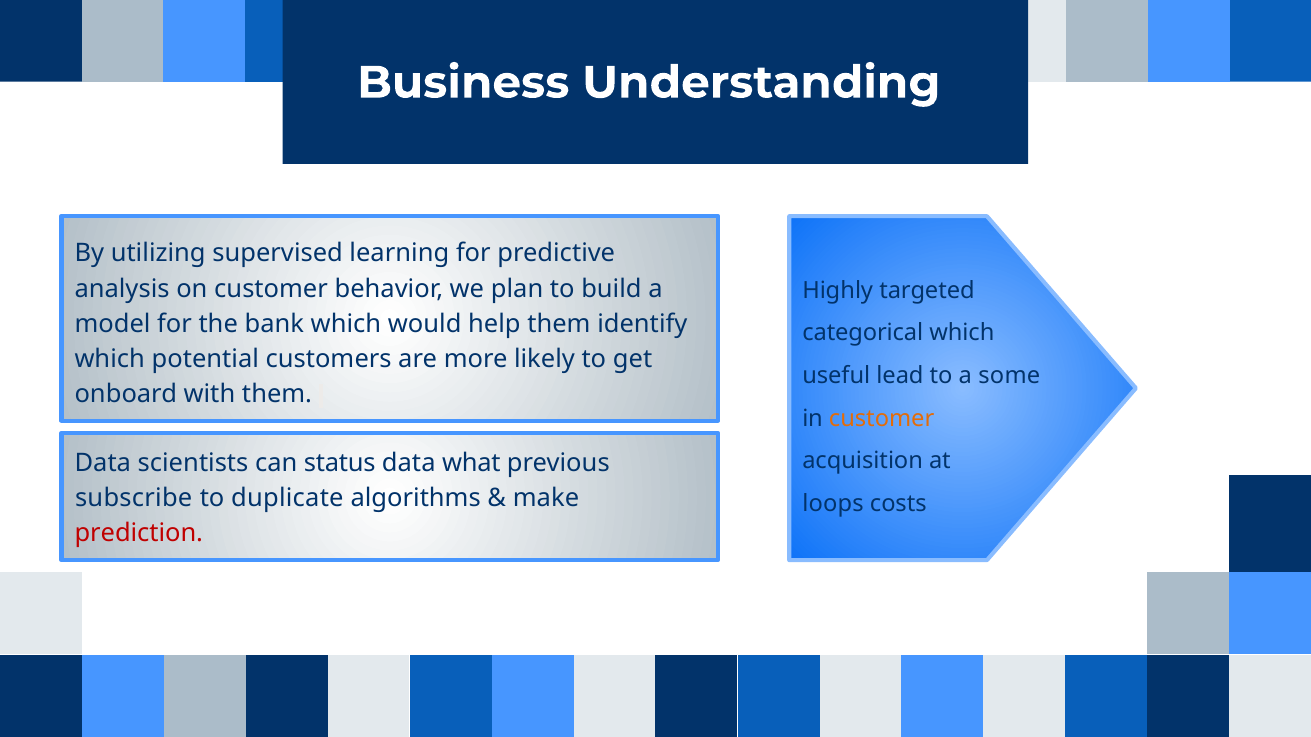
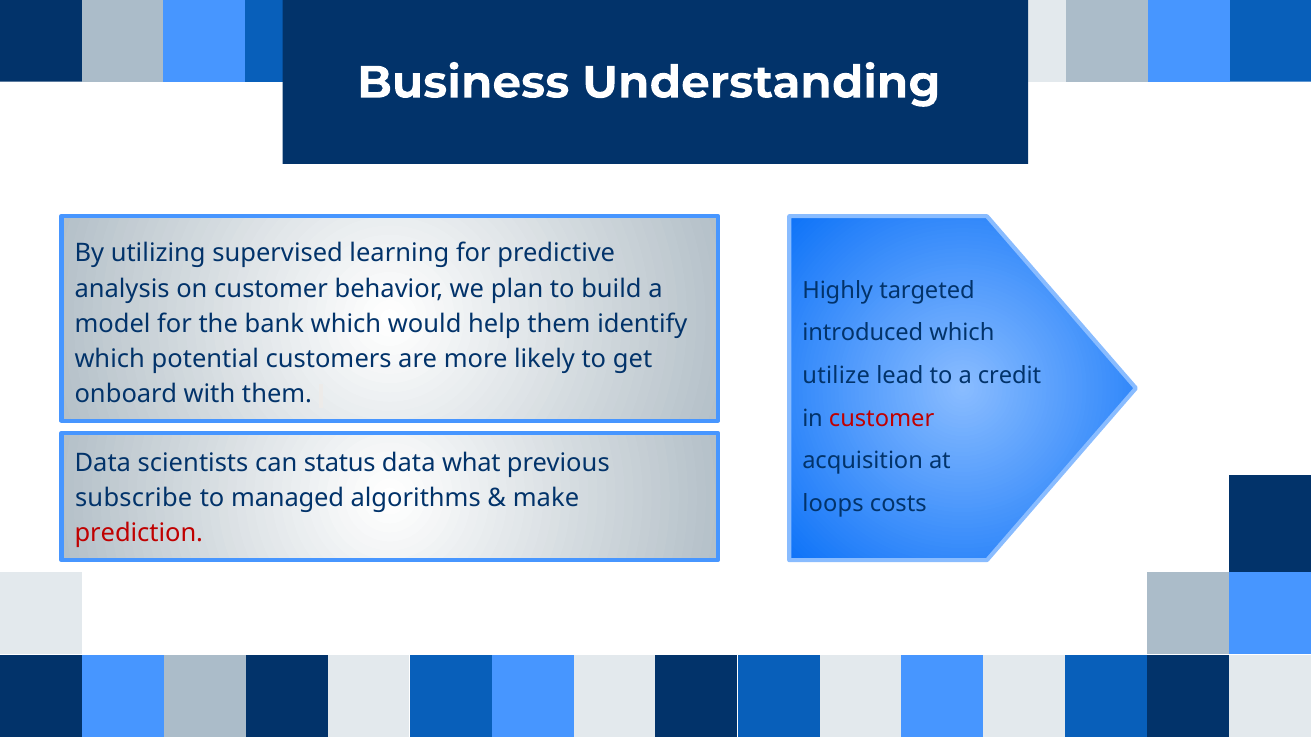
categorical: categorical -> introduced (863, 333)
useful: useful -> utilize (836, 376)
some: some -> credit (1010, 376)
customer colour: orange -> red (882, 418)
duplicate: duplicate -> managed (288, 499)
